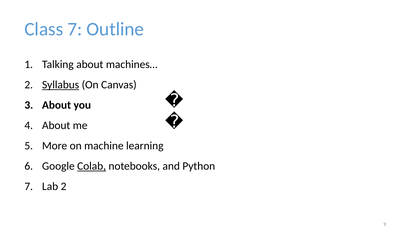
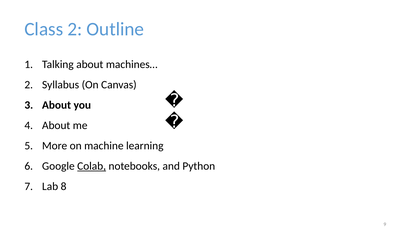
Class 7: 7 -> 2 (75, 29)
Syllabus underline: present -> none (61, 85)
Lab 2: 2 -> 8 (64, 187)
